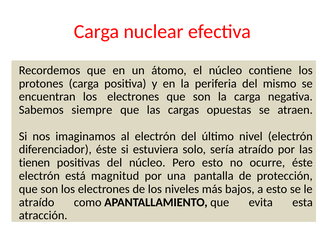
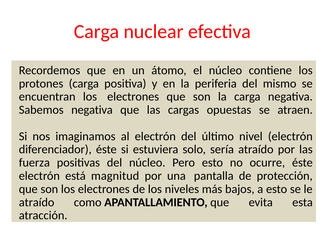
Sabemos siempre: siempre -> negativa (92, 110)
tienen: tienen -> fuerza (34, 162)
